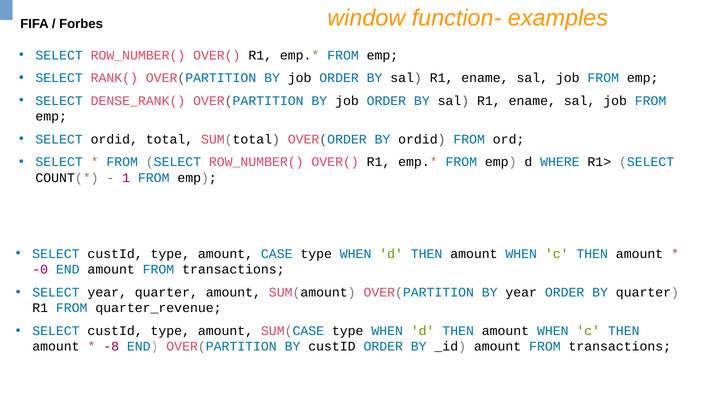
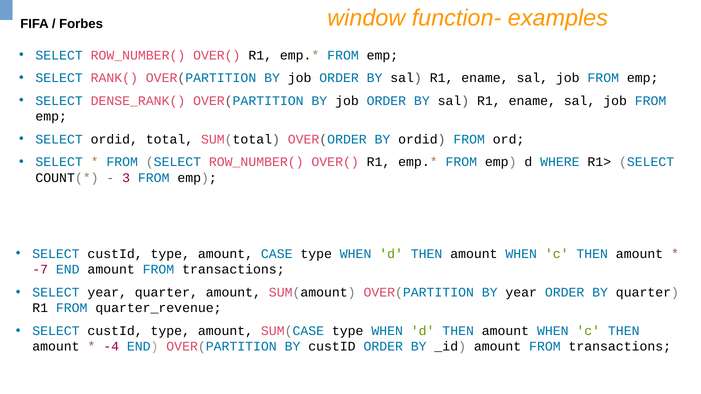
1: 1 -> 3 (126, 178)
-0: -0 -> -7 (40, 270)
-8: -8 -> -4 (111, 347)
